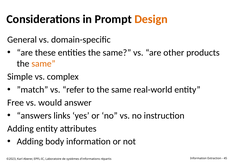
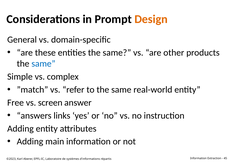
same colour: orange -> blue (43, 64)
would: would -> screen (50, 103)
body: body -> main (55, 142)
